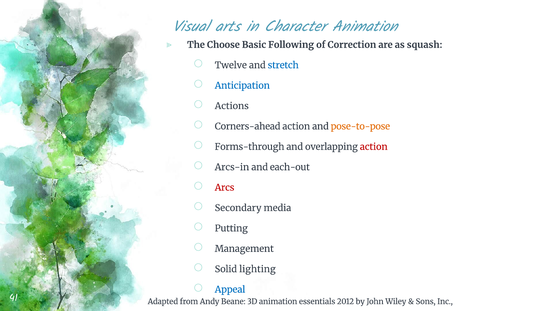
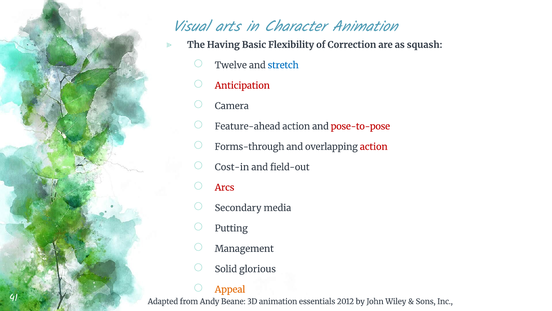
Choose: Choose -> Having (223, 45)
Following: Following -> Flexibility (291, 45)
Anticipation colour: blue -> red (242, 86)
Actions: Actions -> Camera (232, 106)
Corners-ahead: Corners-ahead -> Feature-ahead (247, 126)
pose-to-pose colour: orange -> red (360, 126)
Arcs-in: Arcs-in -> Cost-in (232, 167)
each-out: each-out -> field-out (290, 167)
lighting: lighting -> glorious (258, 269)
Appeal colour: blue -> orange (230, 289)
